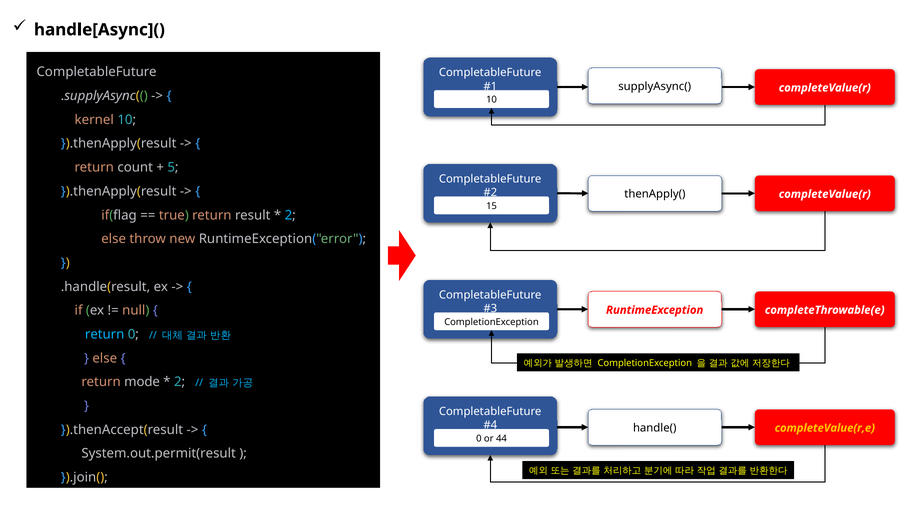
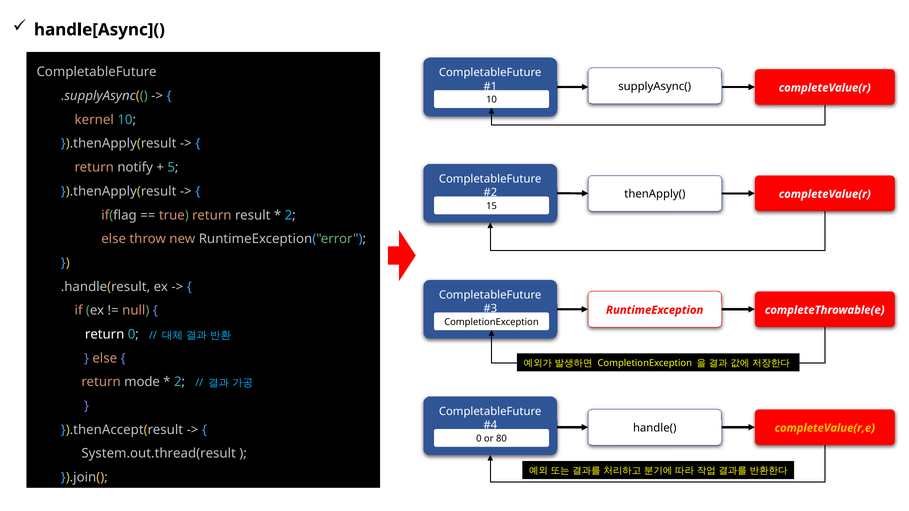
count: count -> notify (135, 168)
return colour: light blue -> white (105, 335)
44: 44 -> 80 (501, 439)
System.out.permit(result: System.out.permit(result -> System.out.thread(result (159, 454)
